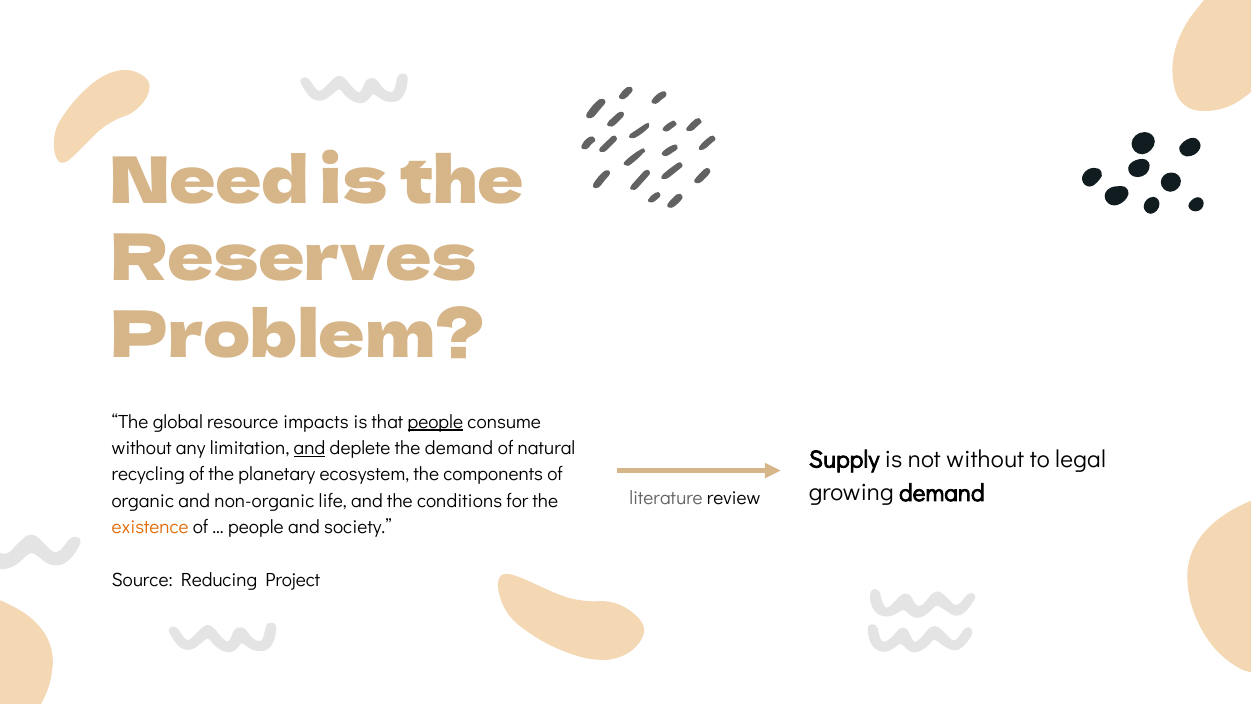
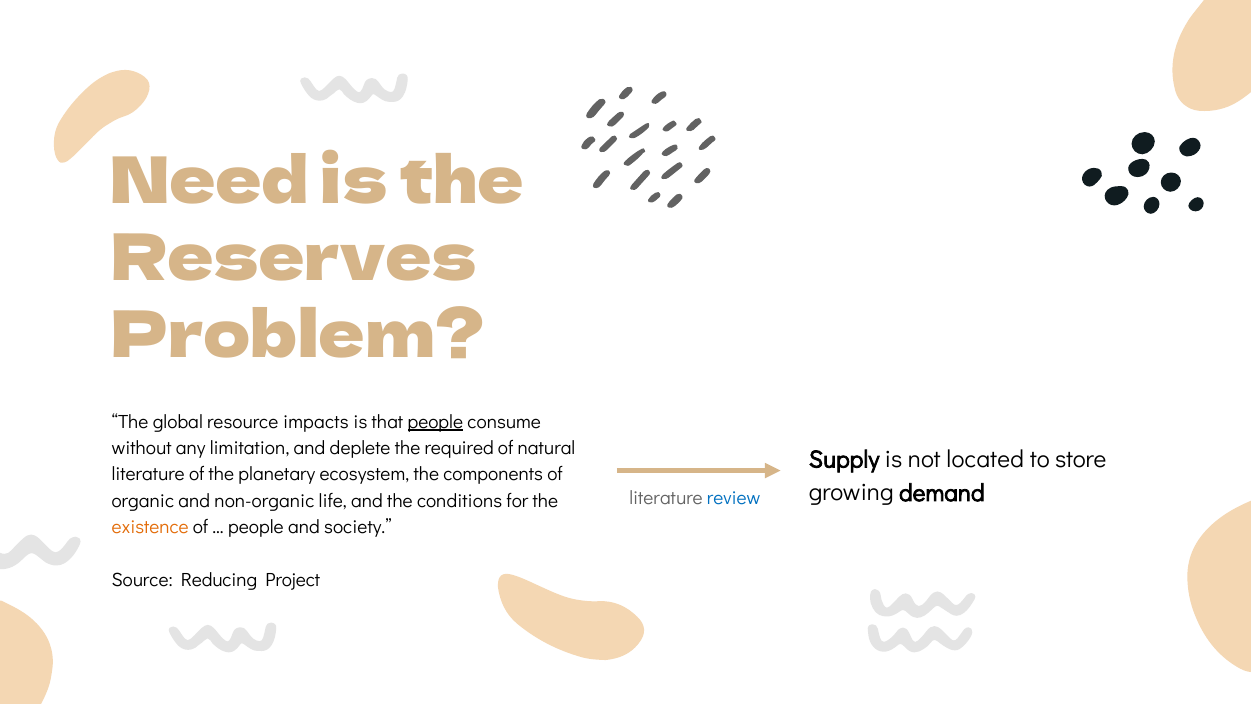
and underline: present -> none (310, 448)
the demand: demand -> required (459, 448)
not without: without -> located (985, 459)
legal: legal -> store (1081, 459)
recycling: recycling -> literature (148, 474)
review colour: black -> blue (734, 498)
